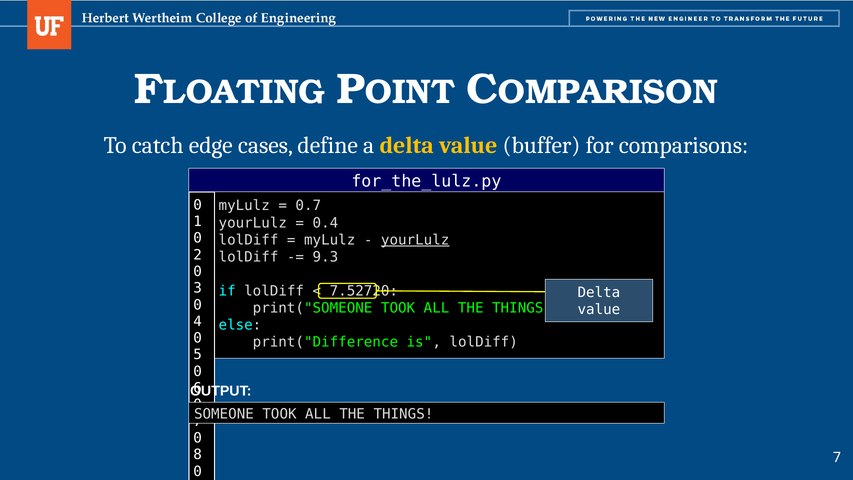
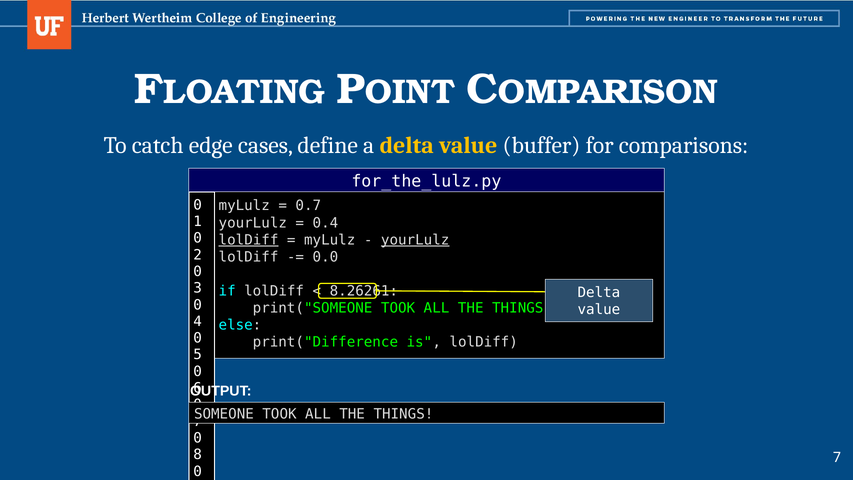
lolDiff underline: none -> present (249, 240)
9.3: 9.3 -> 0.0 (325, 257)
7.52720: 7.52720 -> 8.26261 (364, 291)
